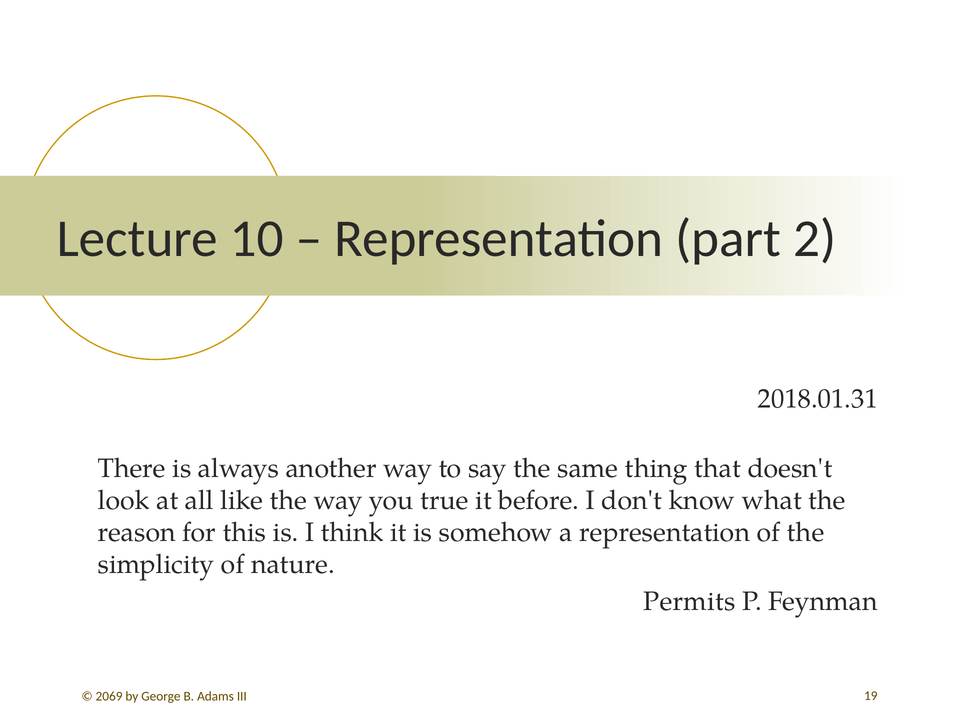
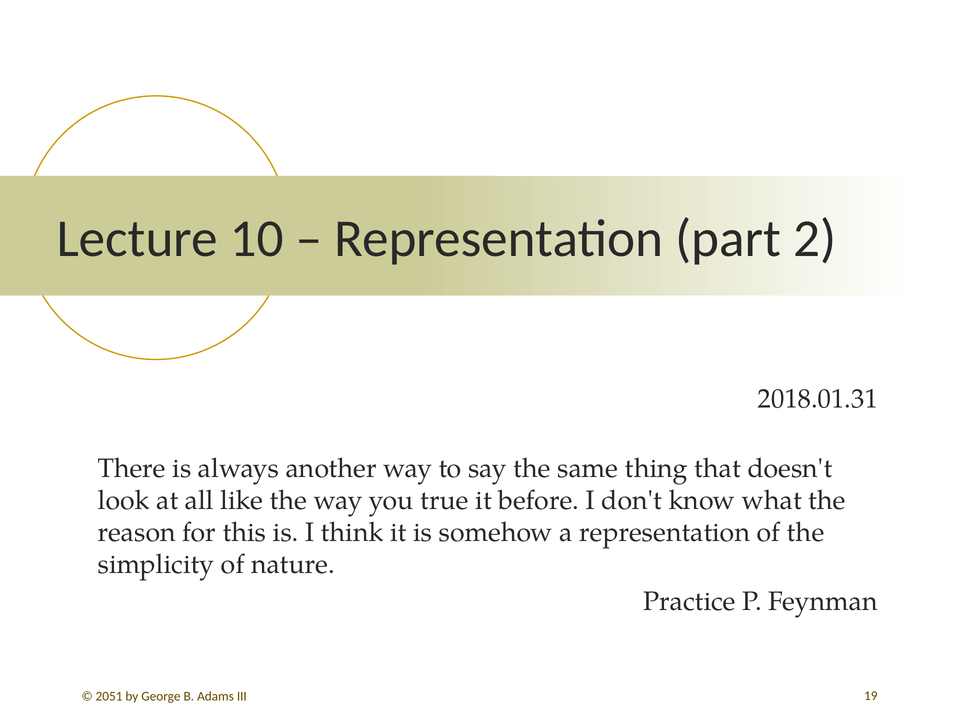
Permits: Permits -> Practice (689, 602)
2069: 2069 -> 2051 (109, 697)
